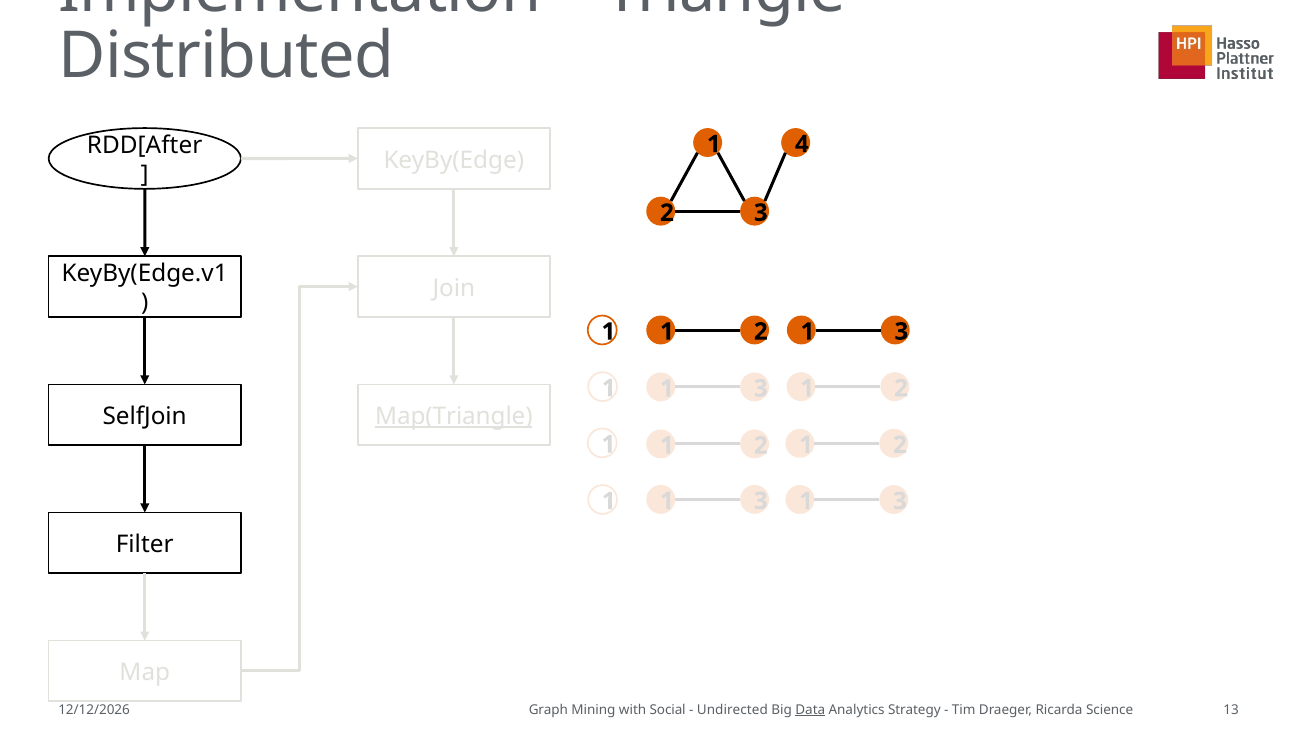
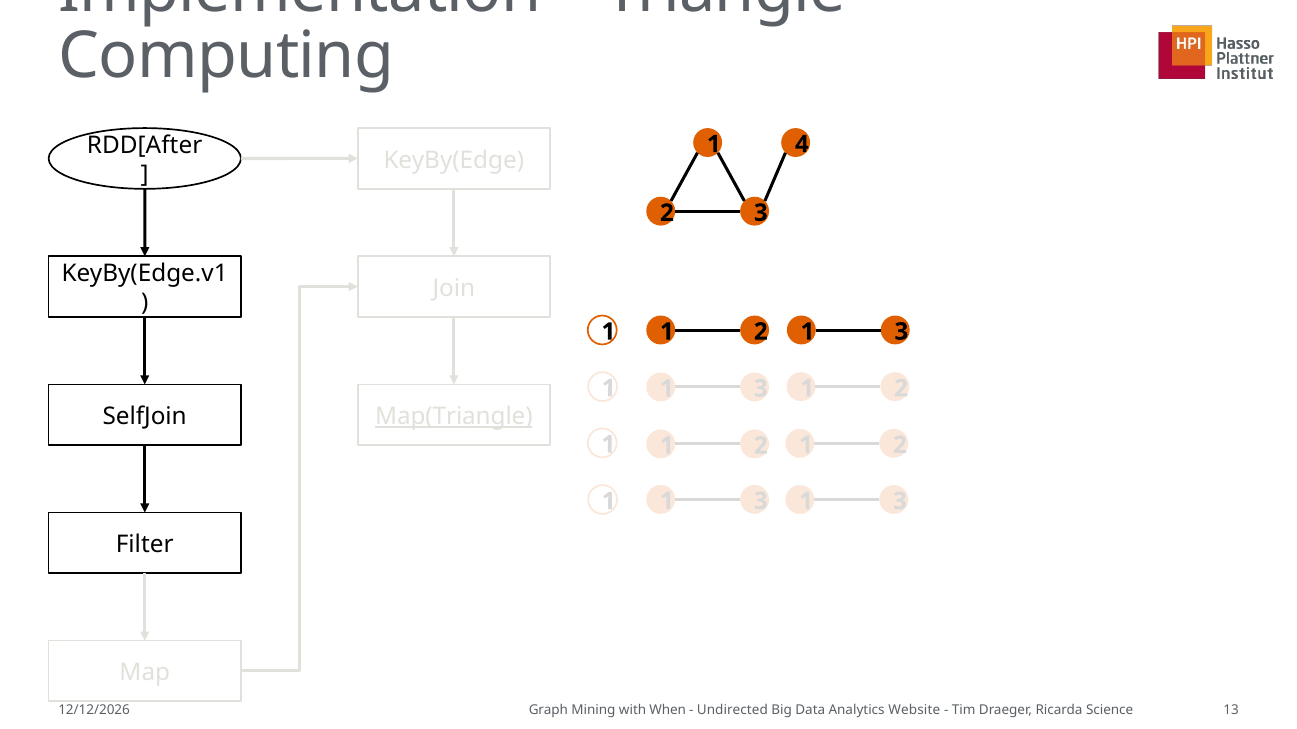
Distributed: Distributed -> Computing (226, 57)
Social: Social -> When (668, 710)
Data underline: present -> none (810, 710)
Strategy: Strategy -> Website (914, 710)
